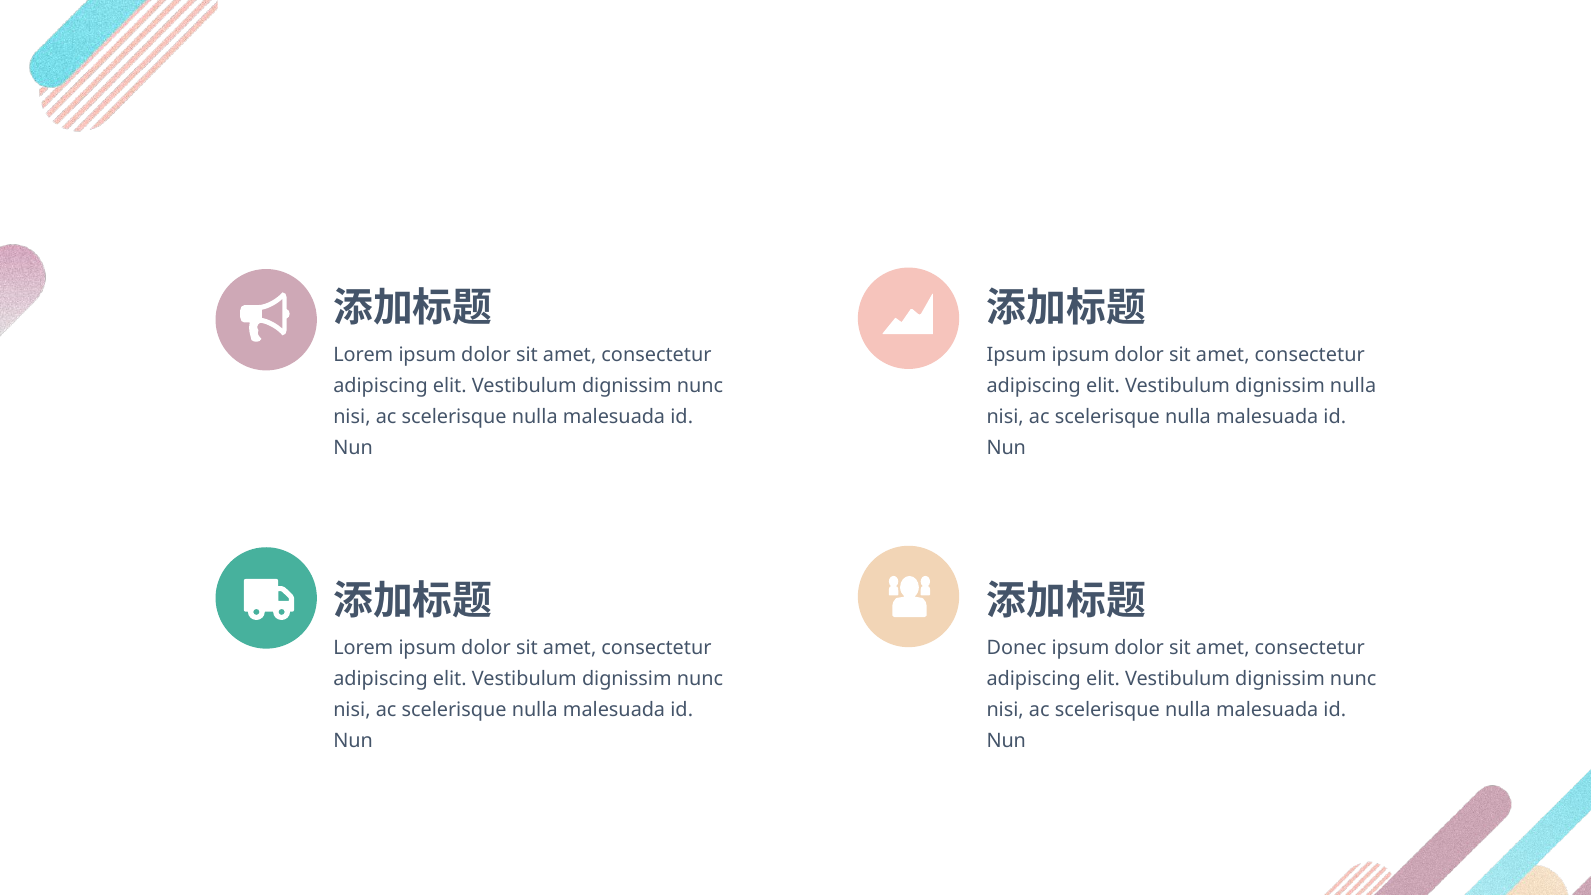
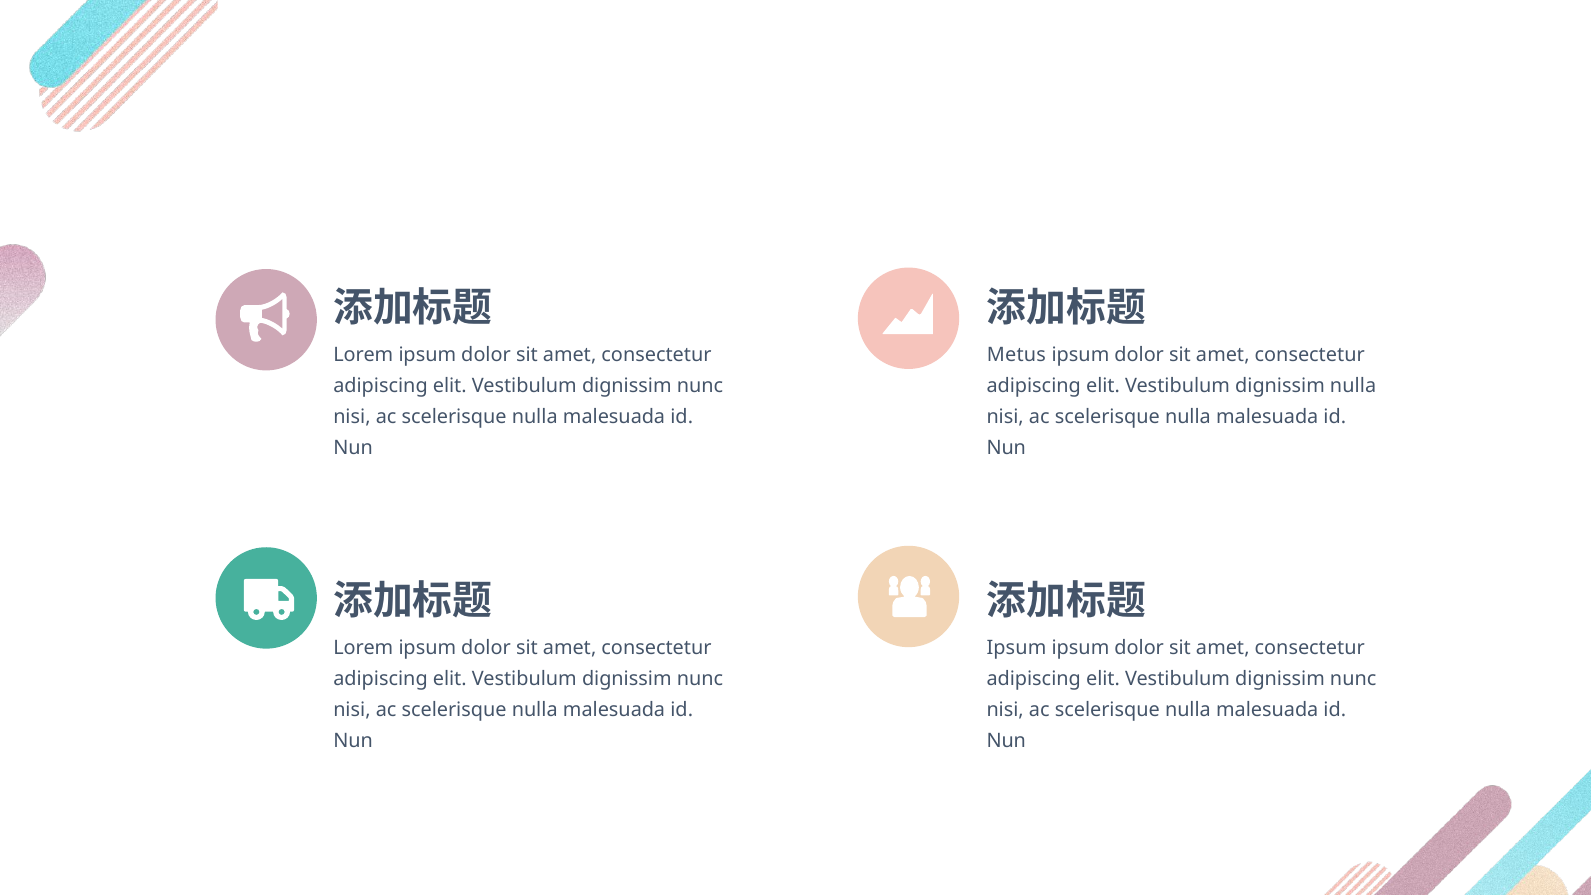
Ipsum: Ipsum -> Metus (1016, 355)
Donec: Donec -> Ipsum (1016, 648)
